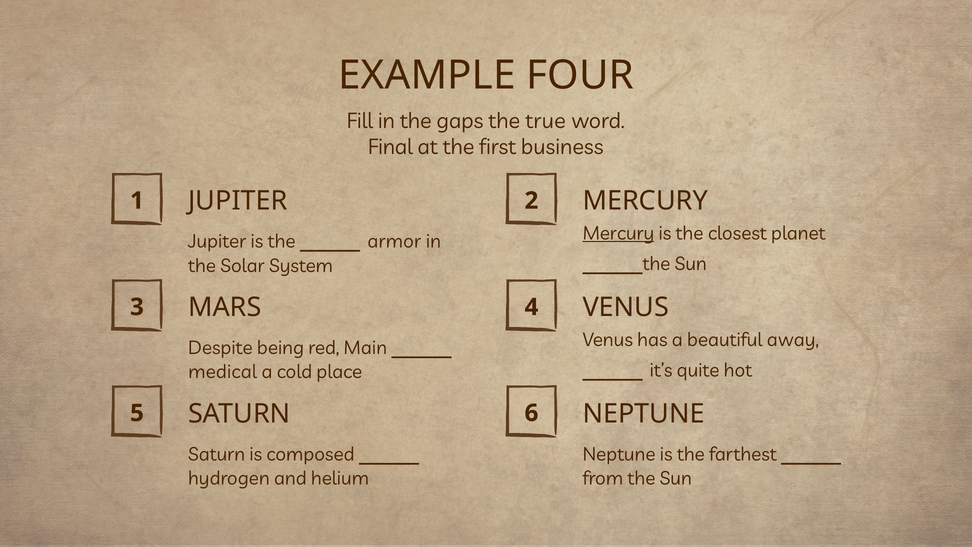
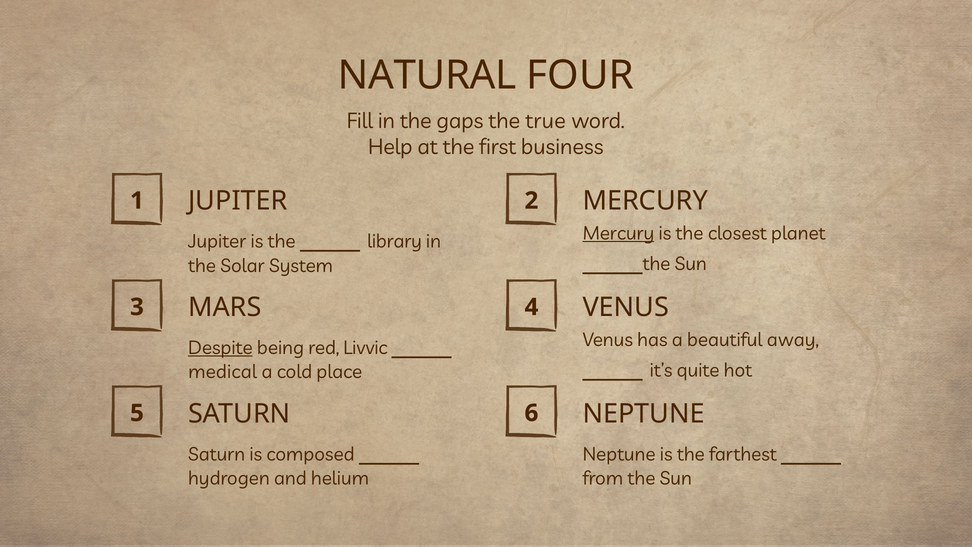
EXAMPLE: EXAMPLE -> NATURAL (427, 75)
Final: Final -> Help (390, 147)
armor: armor -> library (395, 241)
Despite underline: none -> present (220, 348)
Main: Main -> Livvic (365, 348)
